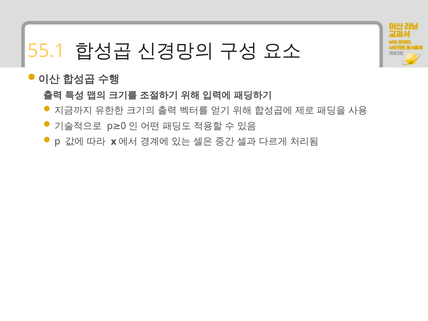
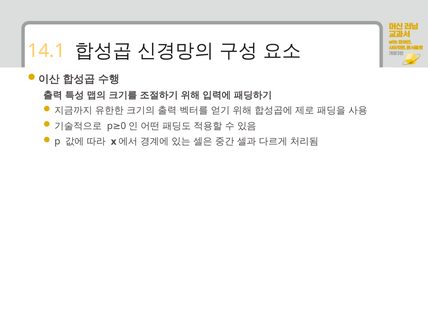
55.1: 55.1 -> 14.1 (46, 51)
